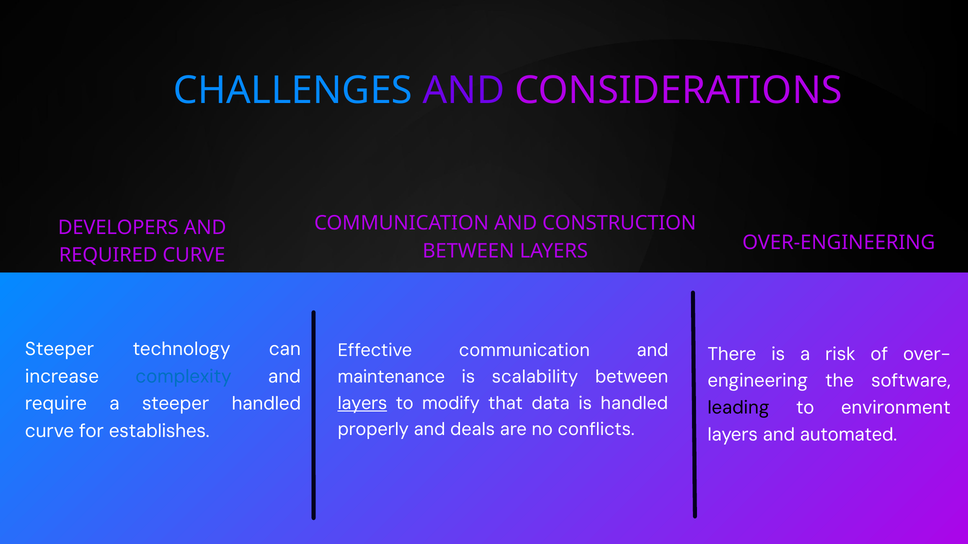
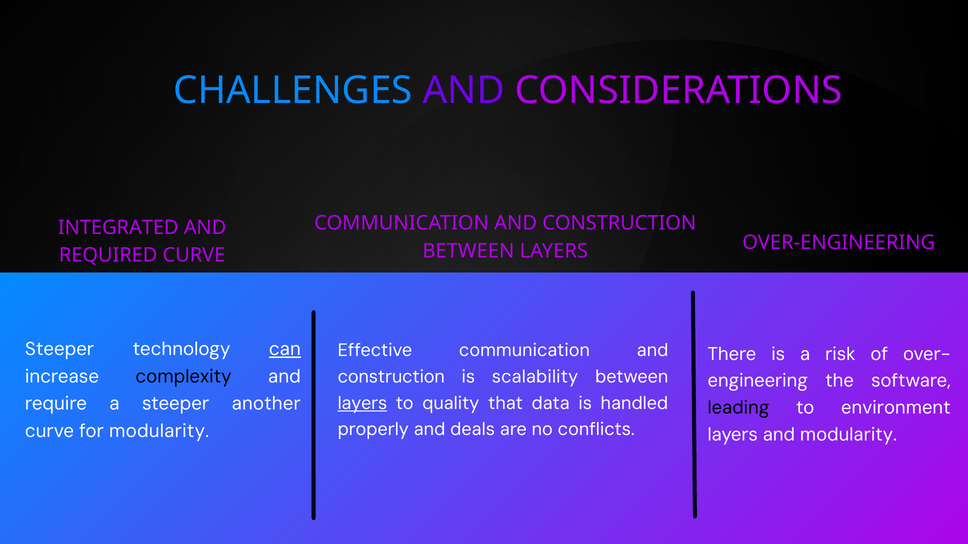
DEVELOPERS: DEVELOPERS -> INTEGRATED (118, 228)
can underline: none -> present (285, 350)
complexity colour: blue -> black (184, 377)
maintenance: maintenance -> construction (391, 377)
modify: modify -> quality (451, 403)
steeper handled: handled -> another (266, 404)
for establishes: establishes -> modularity (159, 431)
and automated: automated -> modularity (848, 435)
